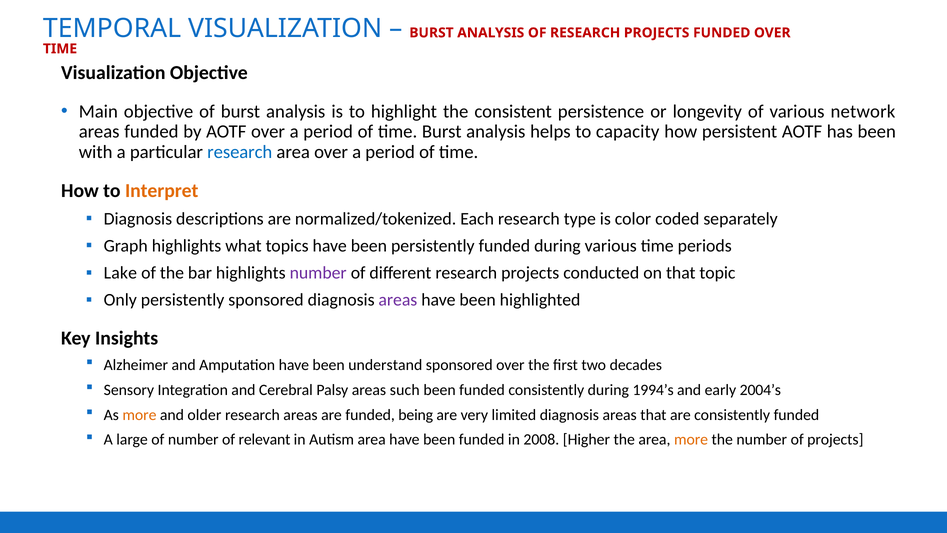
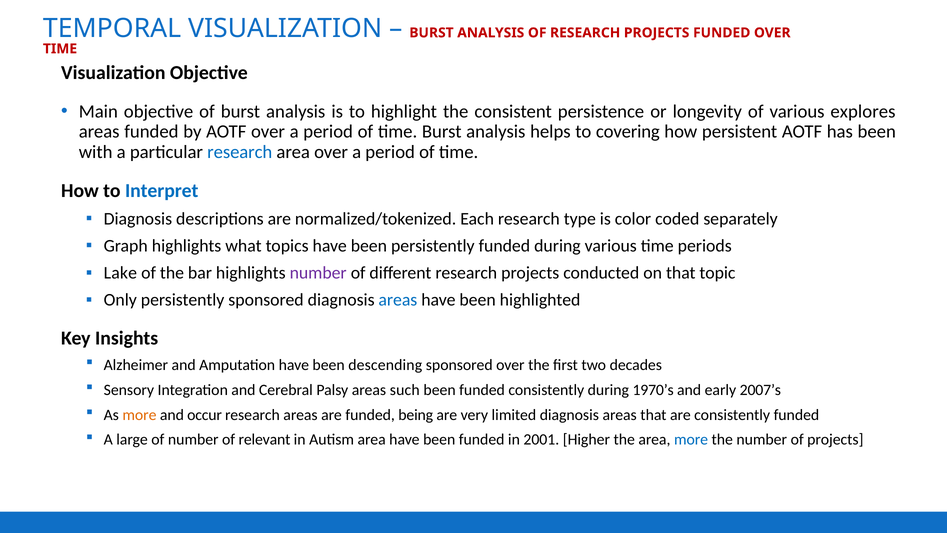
network: network -> explores (863, 111)
capacity: capacity -> covering (628, 132)
Interpret colour: orange -> blue (162, 190)
areas colour: purple -> blue (398, 300)
understand: understand -> descending (385, 365)
1994’s: 1994’s -> 1970’s (653, 390)
2004’s: 2004’s -> 2007’s (760, 390)
older: older -> occur (205, 415)
2008: 2008 -> 2001 (541, 440)
more colour: orange -> blue (691, 440)
